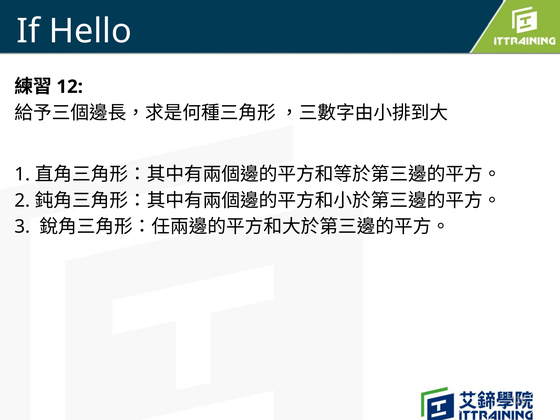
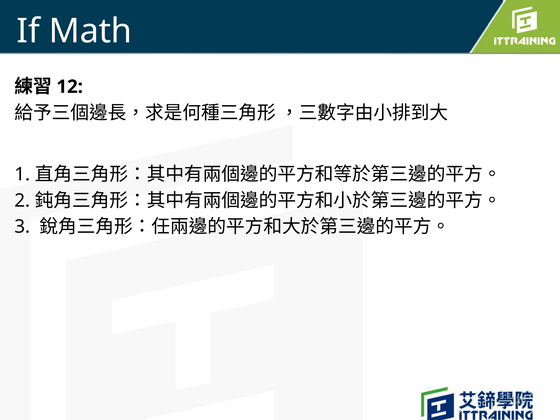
Hello: Hello -> Math (90, 31)
